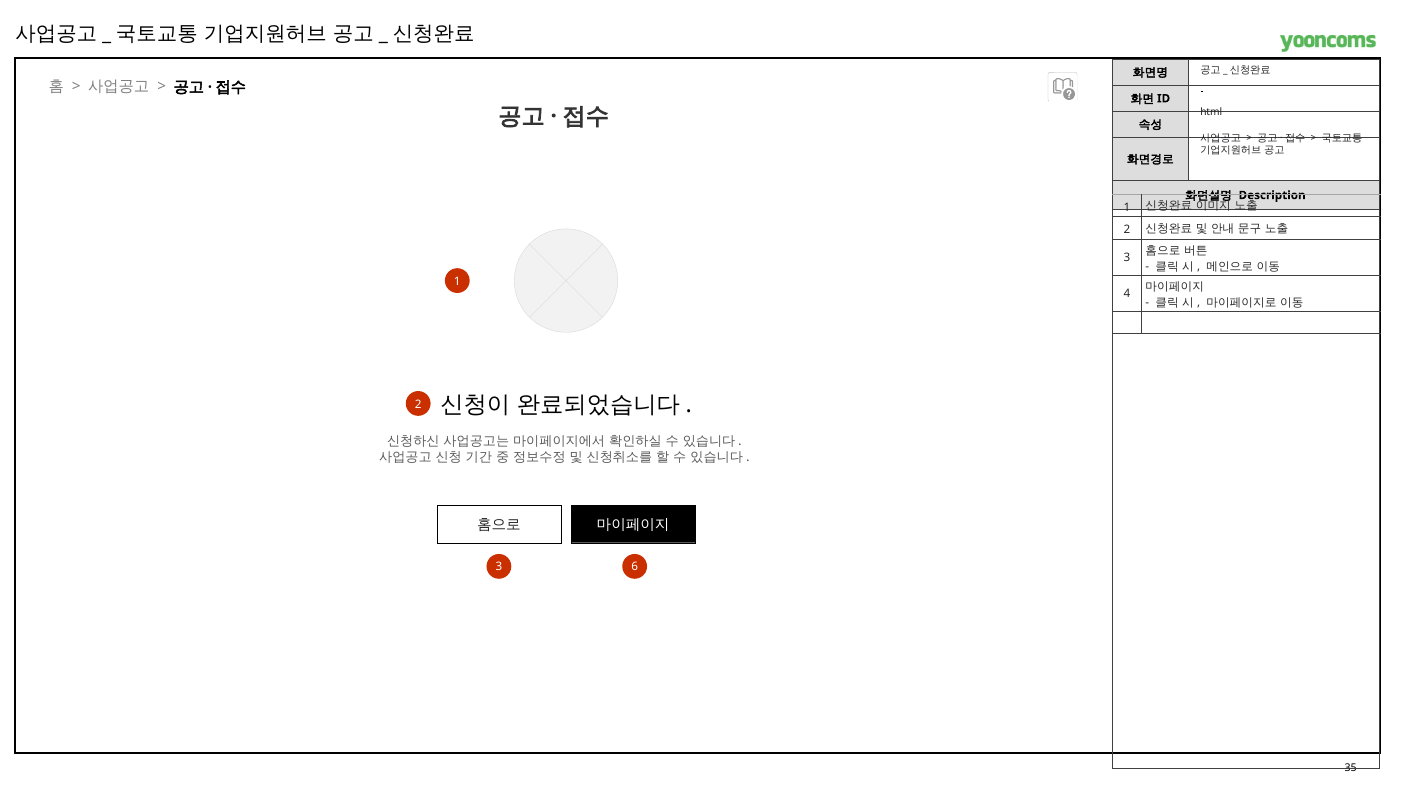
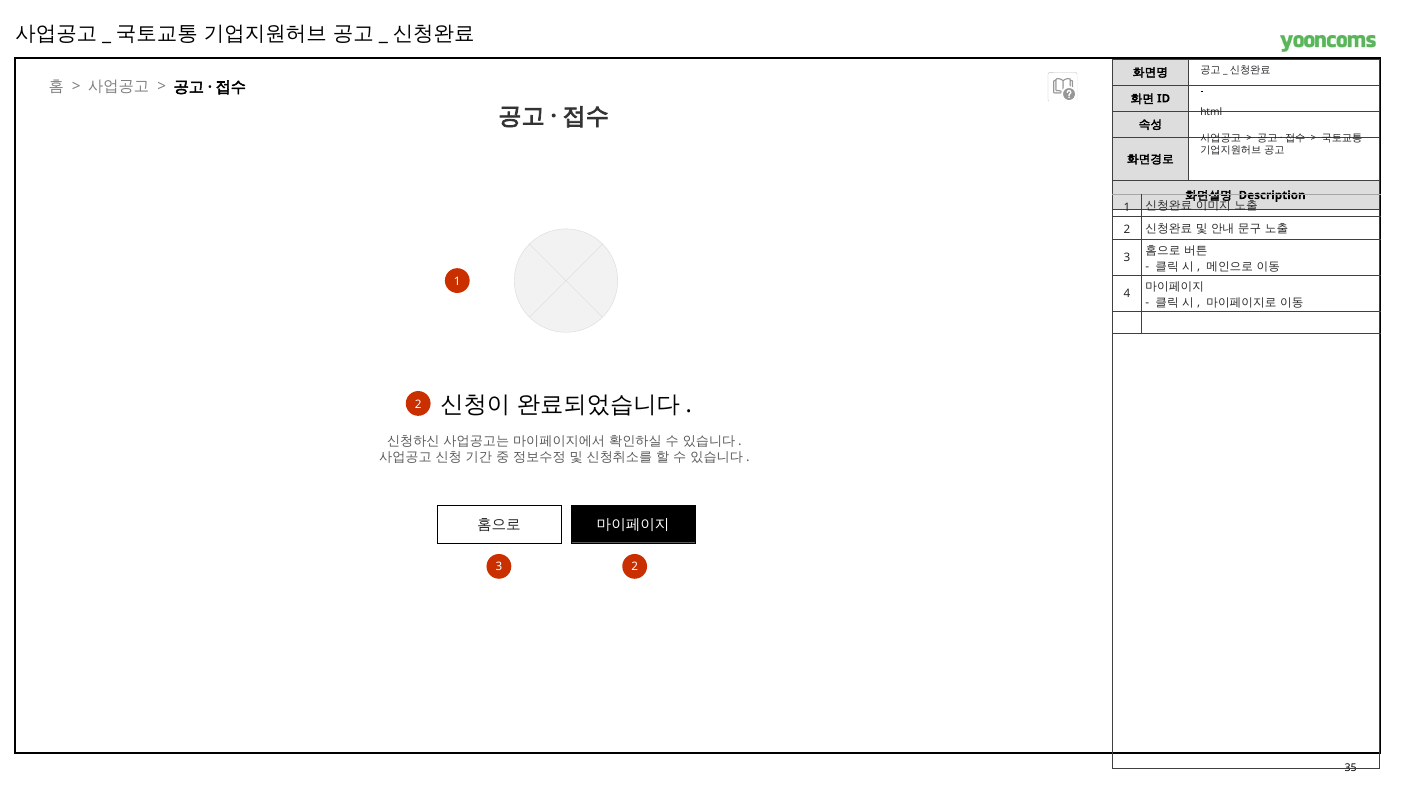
3 6: 6 -> 2 (635, 567)
